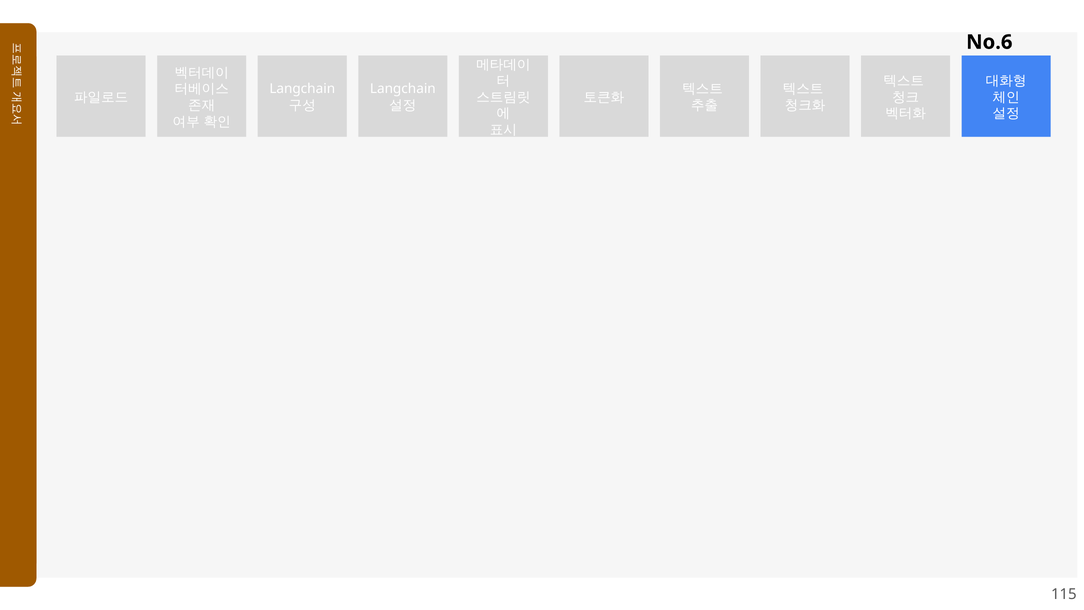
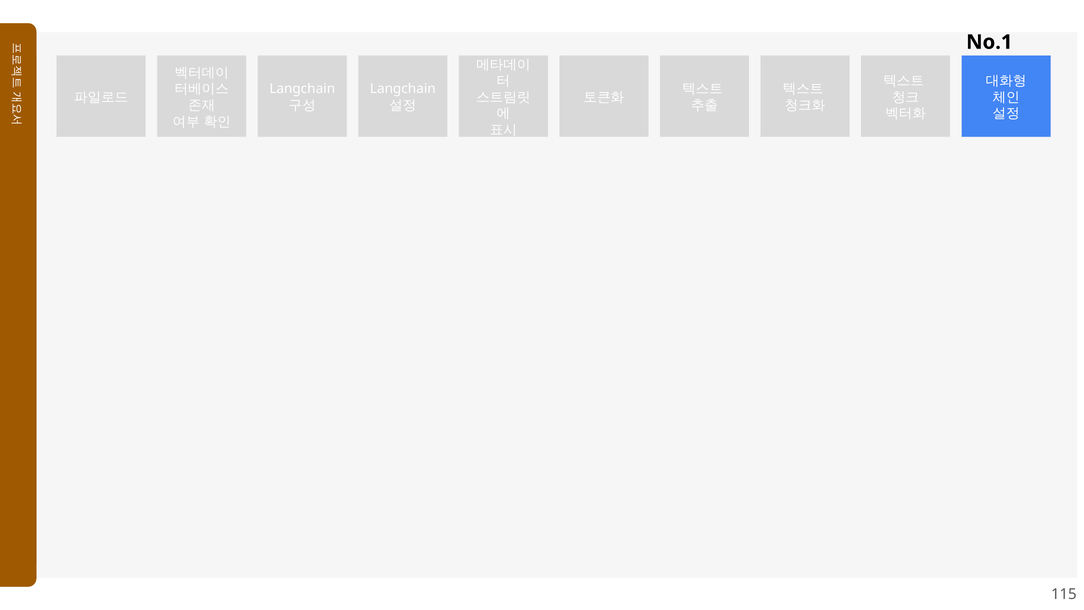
No.6: No.6 -> No.1 (989, 42)
